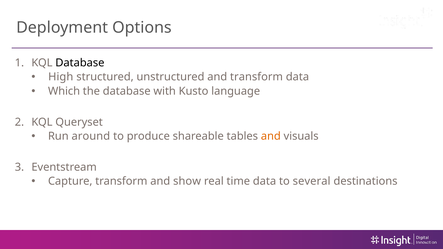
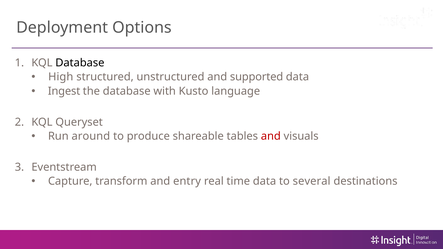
and transform: transform -> supported (257, 77)
Which: Which -> Ingest (64, 91)
and colour: orange -> red (271, 136)
show: show -> entry (187, 181)
